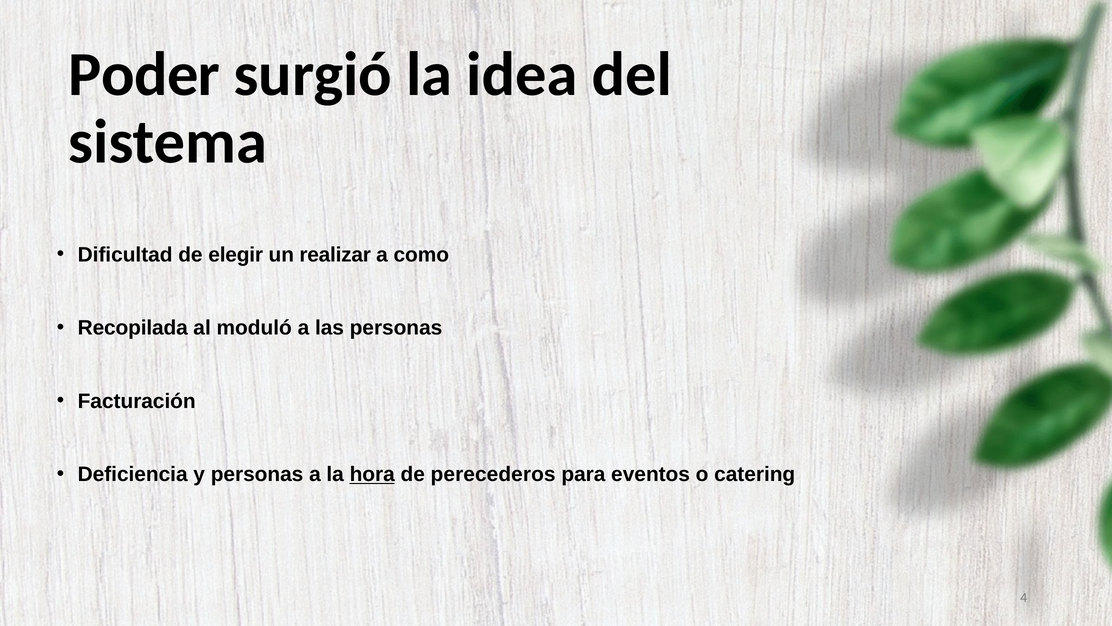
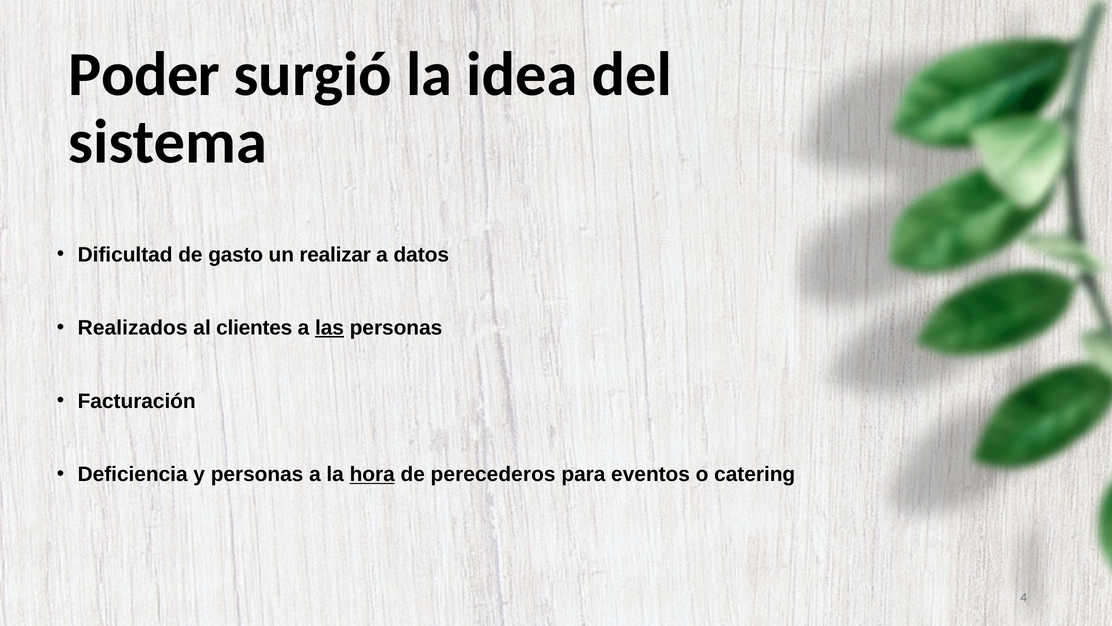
elegir: elegir -> gasto (236, 254)
como: como -> datos (421, 254)
Recopilada: Recopilada -> Realizados (133, 328)
moduló: moduló -> clientes (254, 328)
las underline: none -> present (329, 328)
